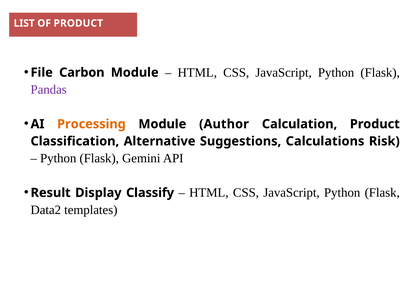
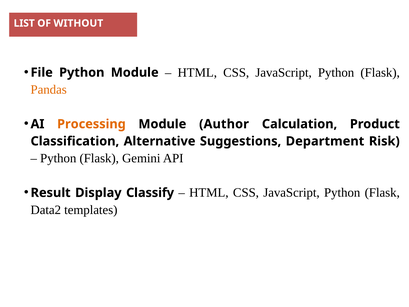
OF PRODUCT: PRODUCT -> WITHOUT (78, 23)
File Carbon: Carbon -> Python (82, 72)
Pandas colour: purple -> orange (49, 90)
Calculations: Calculations -> Department (325, 141)
